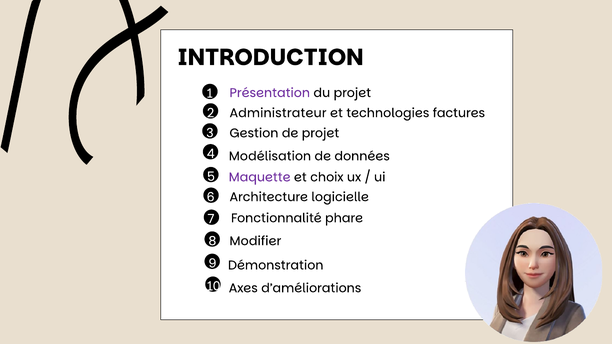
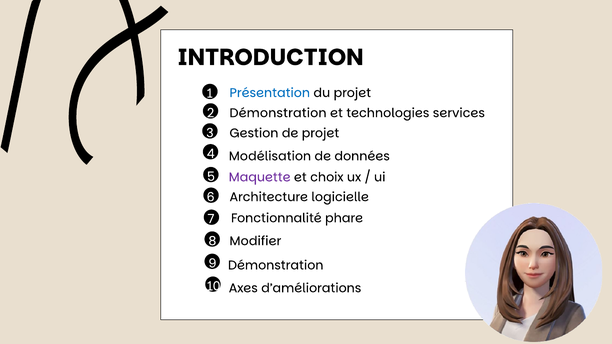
Présentation colour: purple -> blue (270, 93)
Administrateur: Administrateur -> Démonstration (278, 113)
factures: factures -> services (459, 113)
